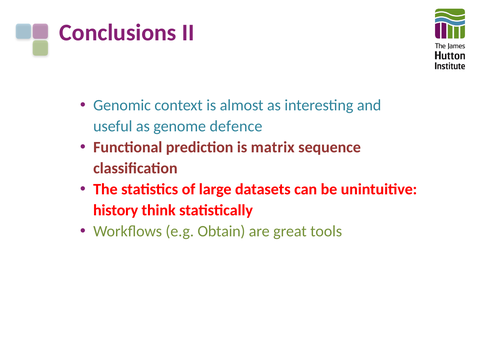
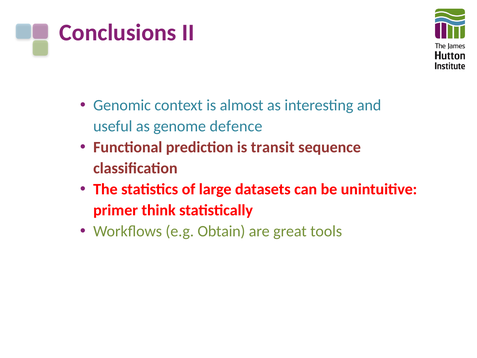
matrix: matrix -> transit (273, 147)
history: history -> primer (116, 210)
